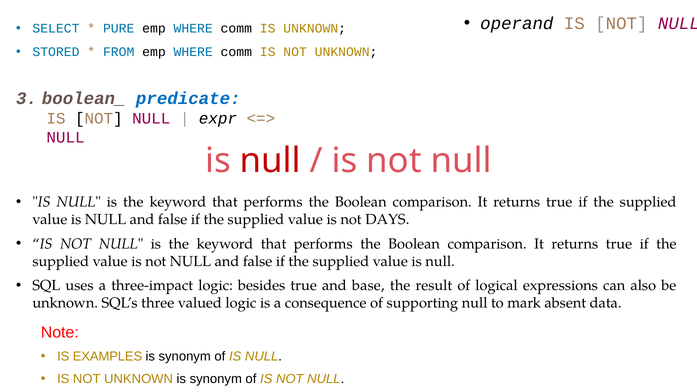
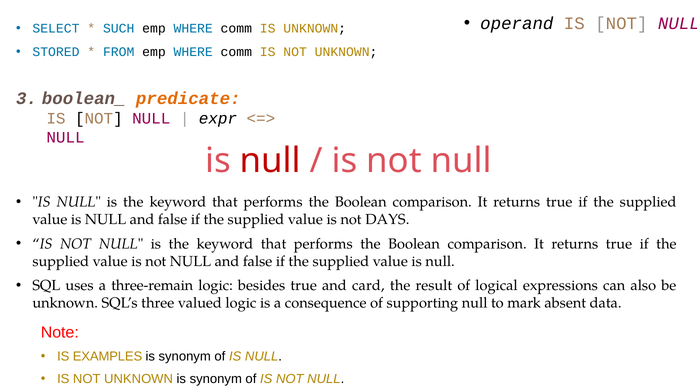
PURE: PURE -> SUCH (119, 29)
predicate colour: blue -> orange (188, 99)
three-impact: three-impact -> three-remain (152, 286)
base: base -> card (368, 286)
